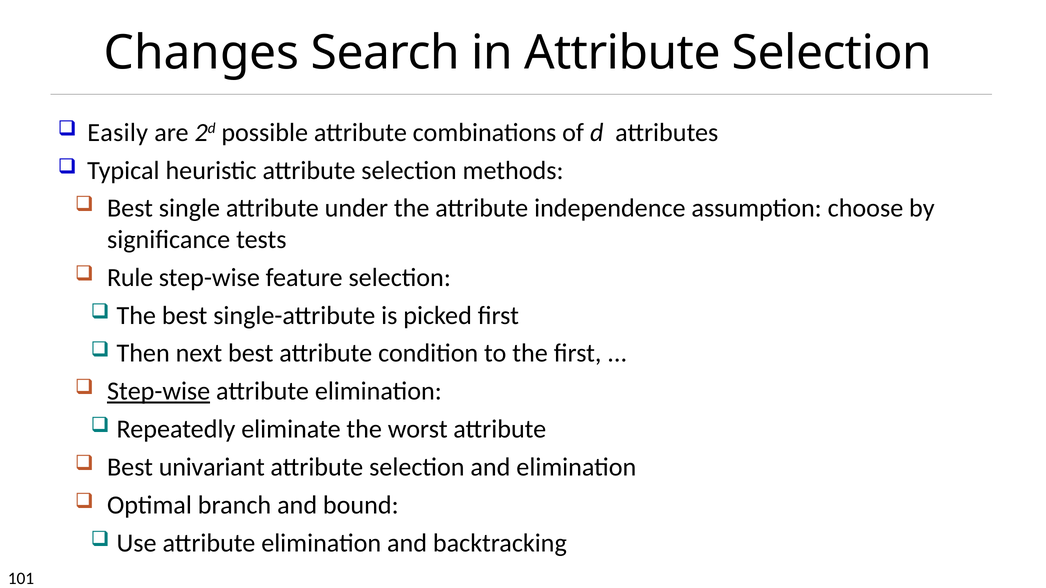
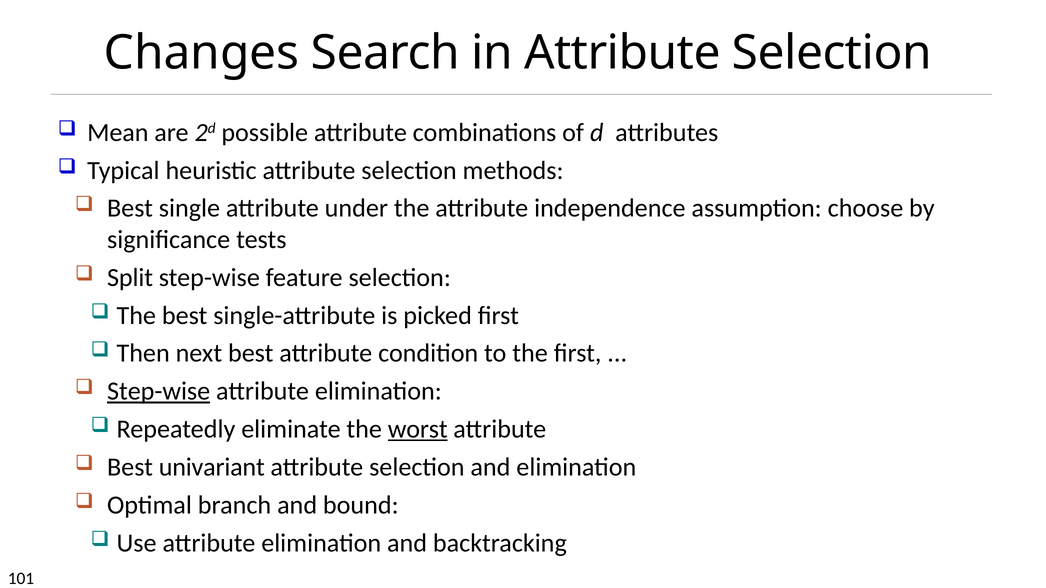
Easily: Easily -> Mean (118, 133)
Rule: Rule -> Split (130, 278)
worst underline: none -> present (418, 429)
